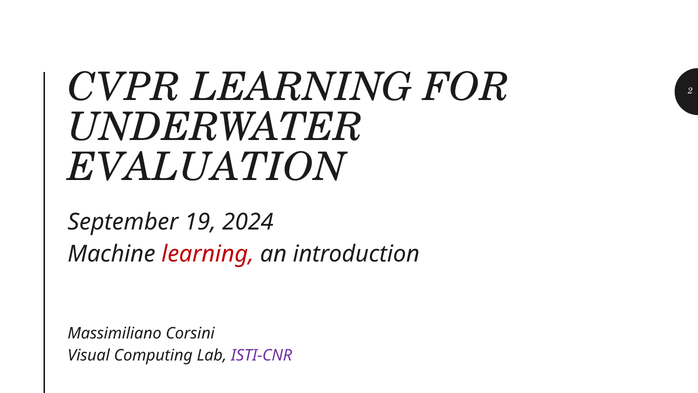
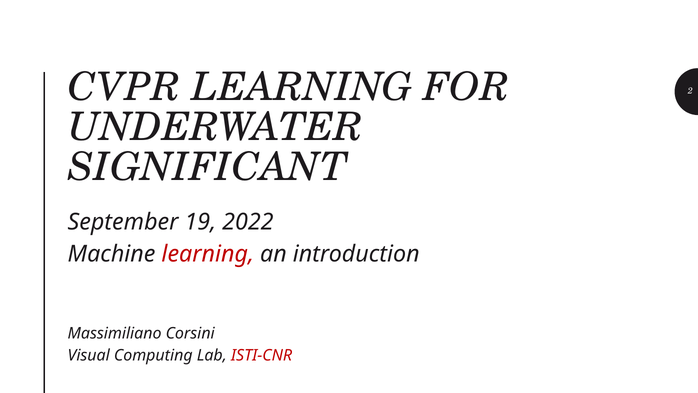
EVALUATION: EVALUATION -> SIGNIFICANT (207, 167)
2024: 2024 -> 2022 (248, 222)
ISTI-CNR colour: purple -> red (262, 355)
